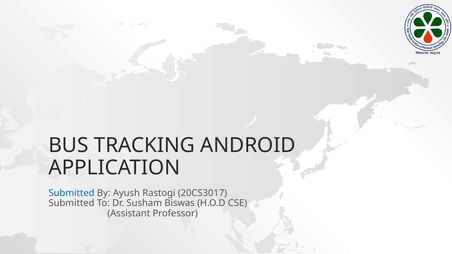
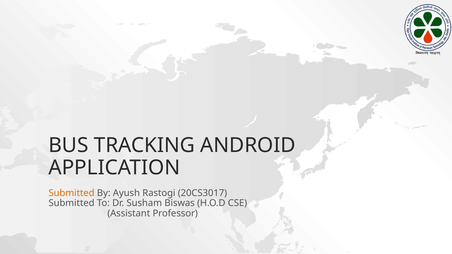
Submitted colour: blue -> orange (72, 193)
